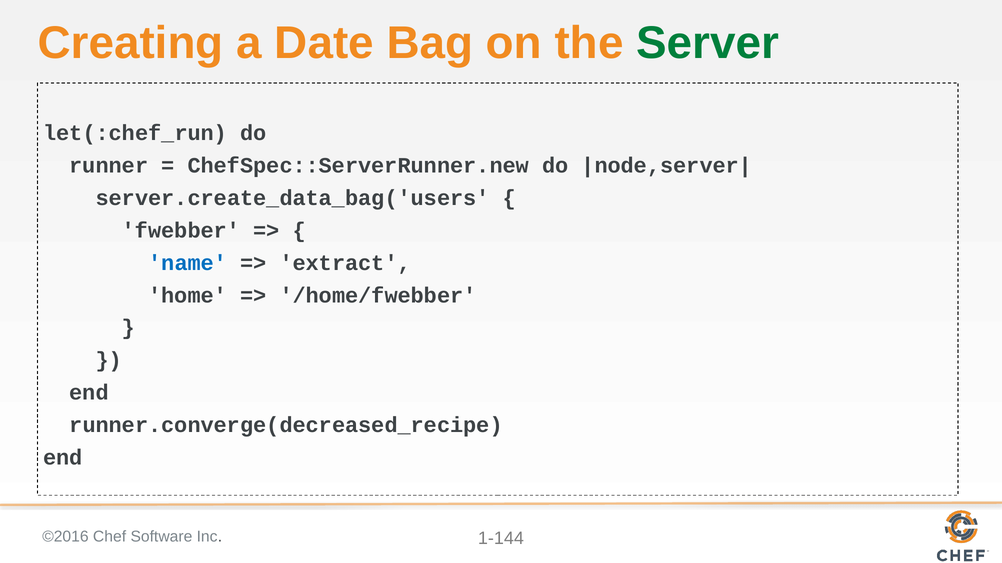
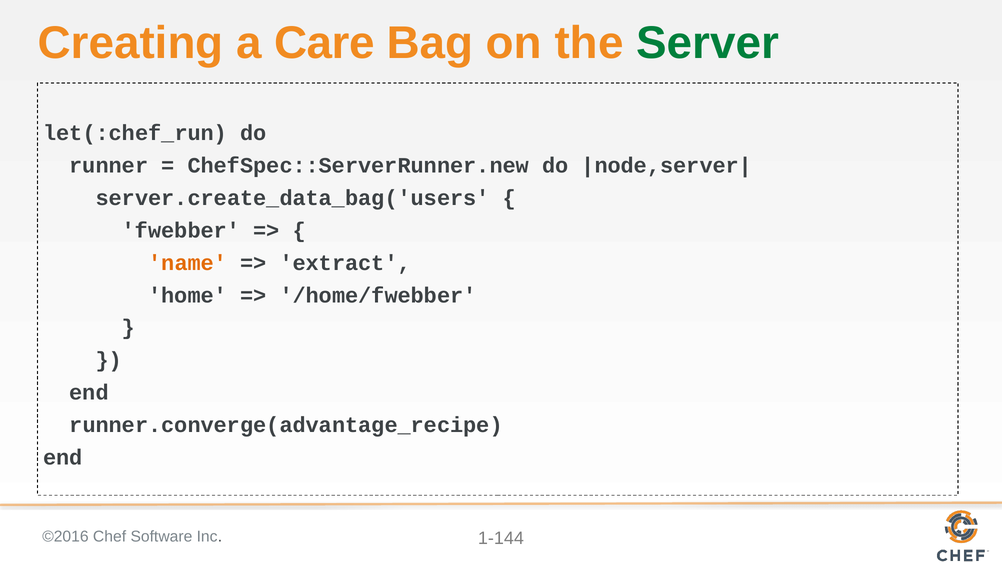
Date: Date -> Care (324, 43)
name colour: blue -> orange (188, 263)
runner.converge(decreased_recipe: runner.converge(decreased_recipe -> runner.converge(advantage_recipe (286, 426)
